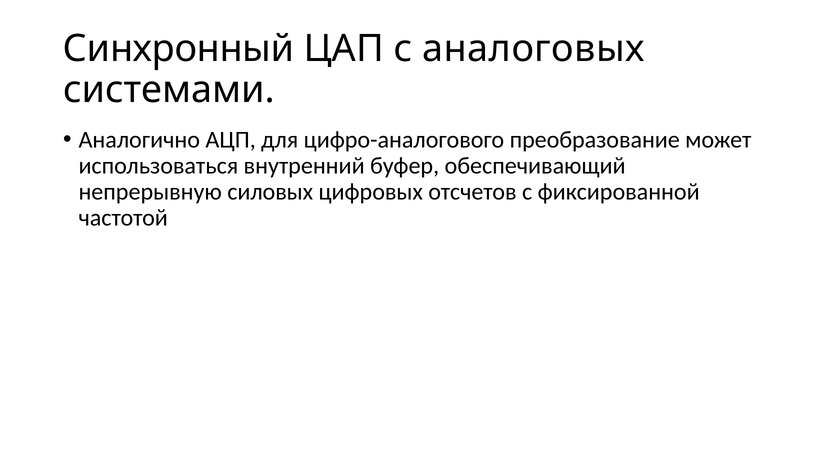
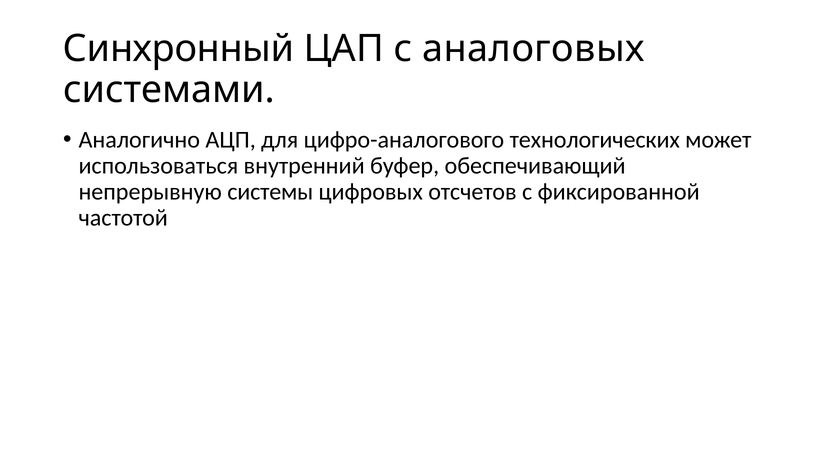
преобразование: преобразование -> технологических (595, 140)
силовых: силовых -> системы (270, 192)
